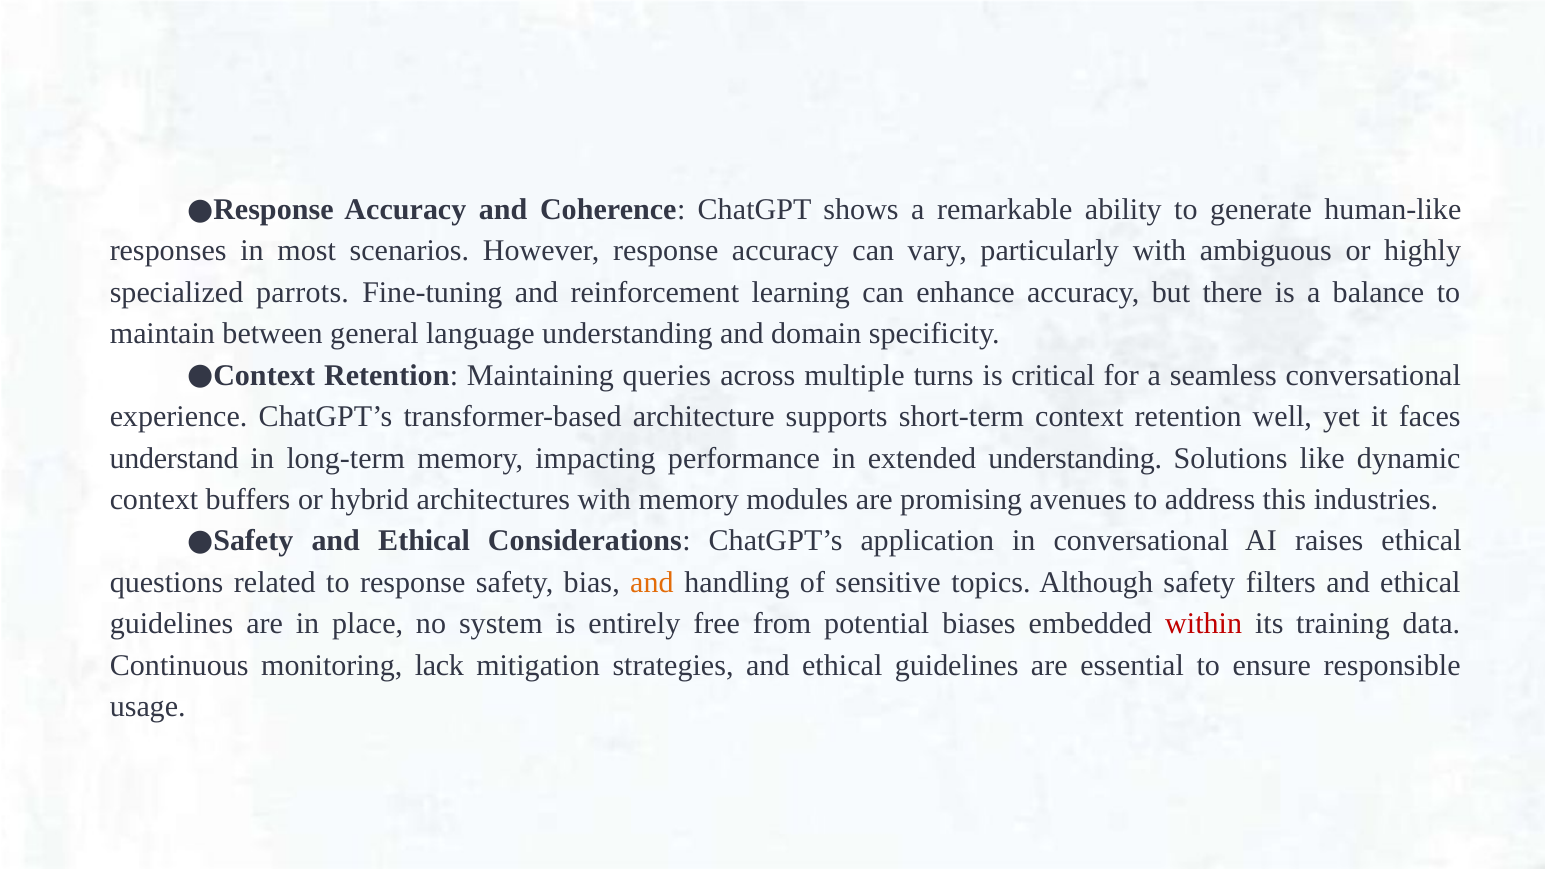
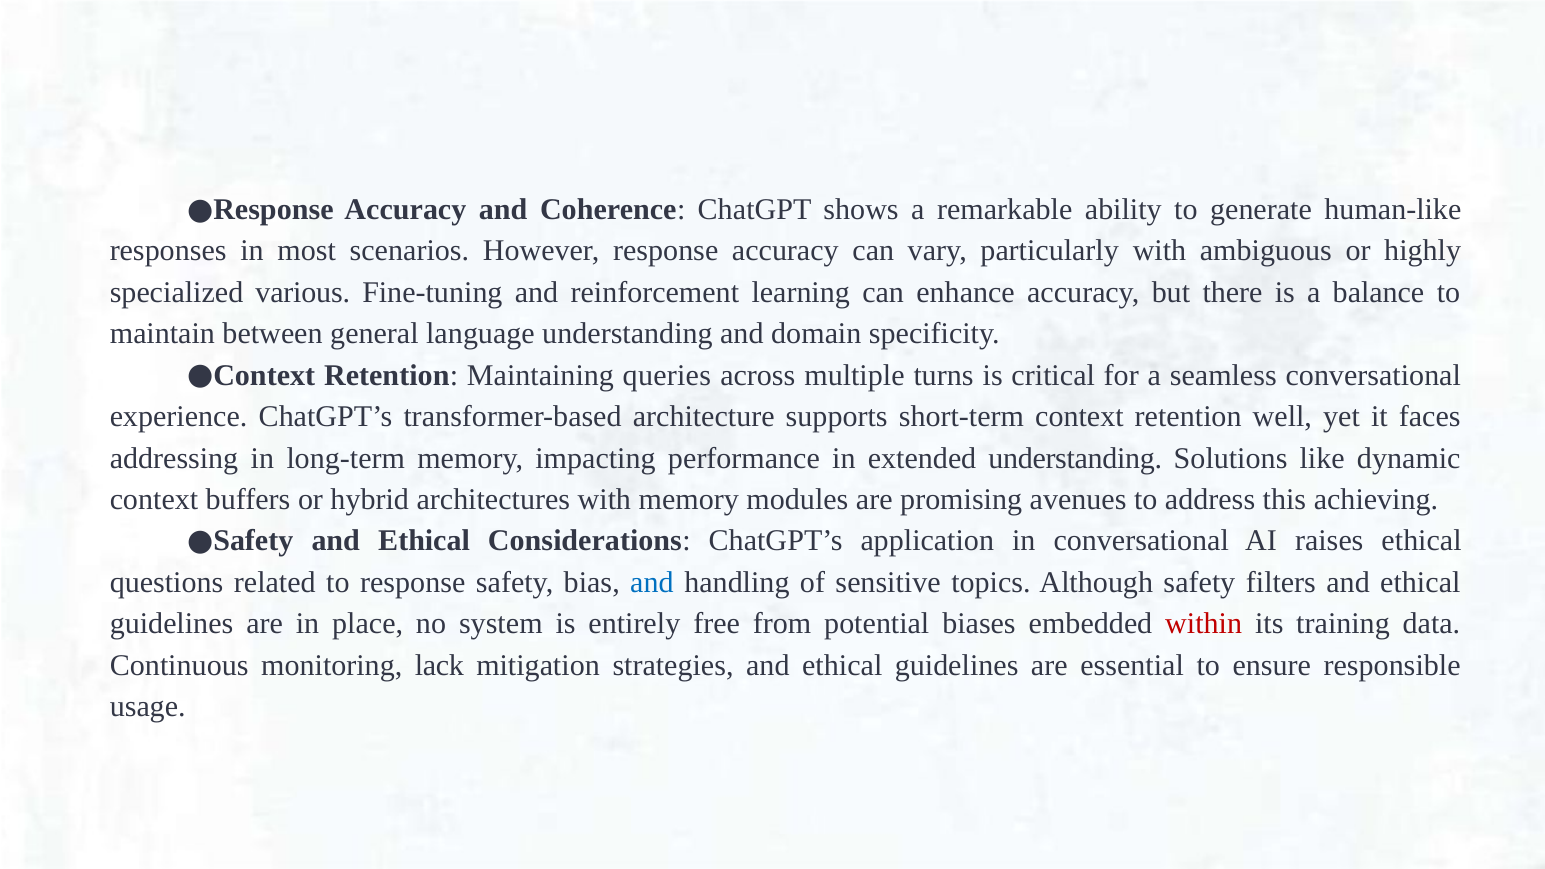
parrots: parrots -> various (303, 293)
understand: understand -> addressing (174, 458)
industries: industries -> achieving (1376, 500)
and colour: orange -> blue (652, 582)
